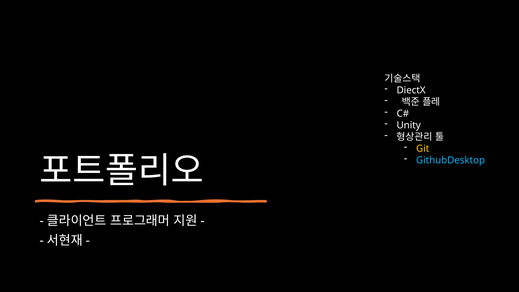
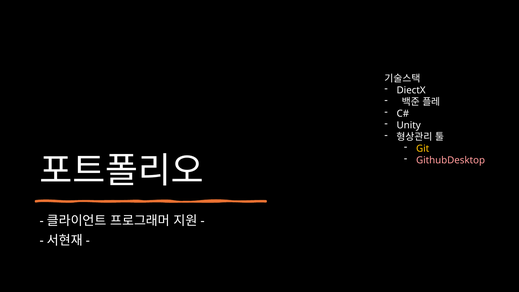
GithubDesktop colour: light blue -> pink (451, 160)
